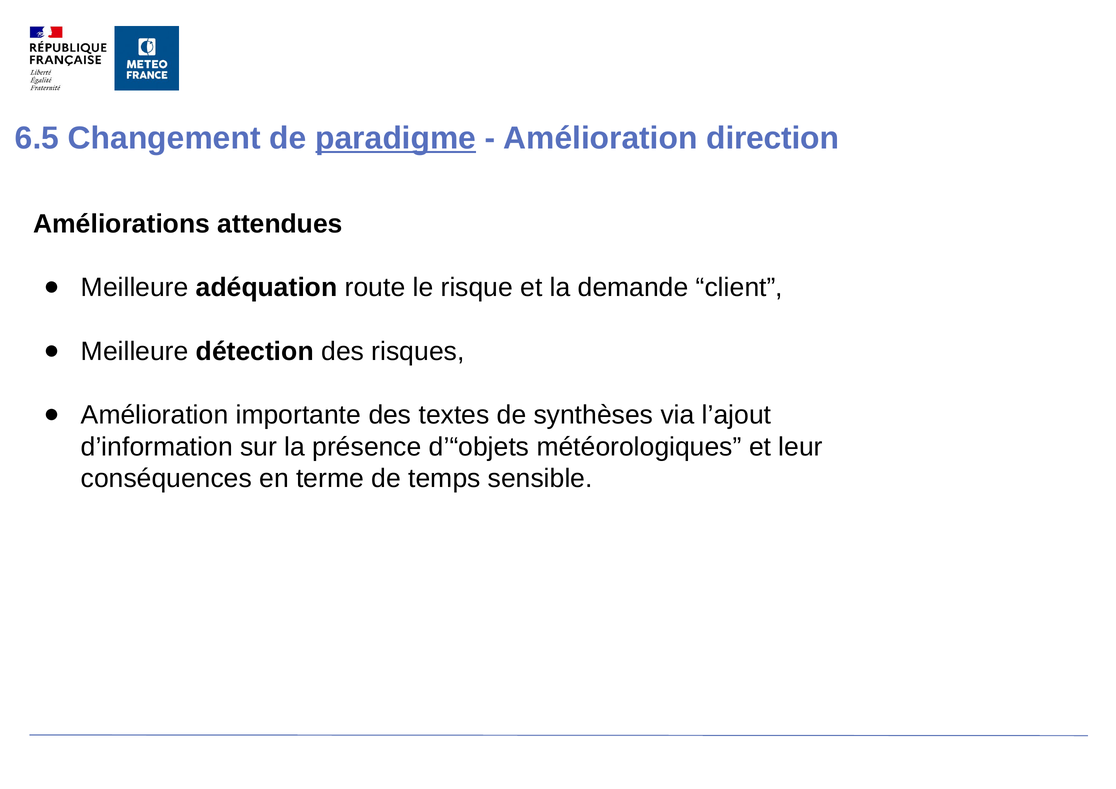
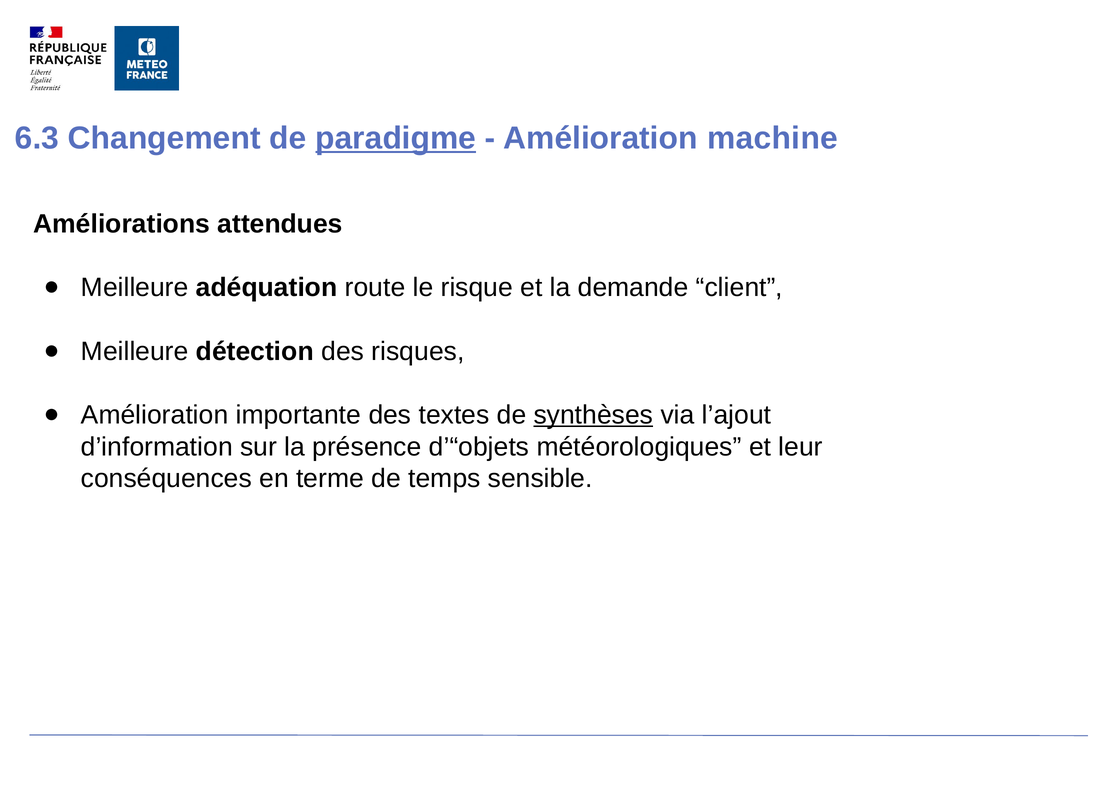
6.5: 6.5 -> 6.3 (37, 138)
direction: direction -> machine (773, 138)
synthèses underline: none -> present (593, 415)
